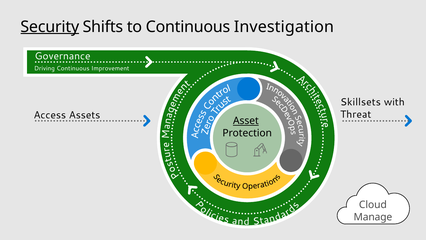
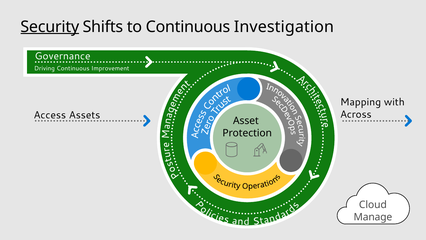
Skillsets: Skillsets -> Mapping (361, 102)
Threat: Threat -> Across (356, 114)
Asset underline: present -> none (246, 121)
